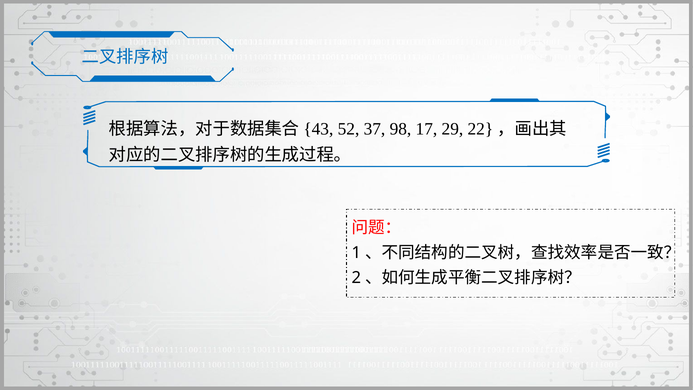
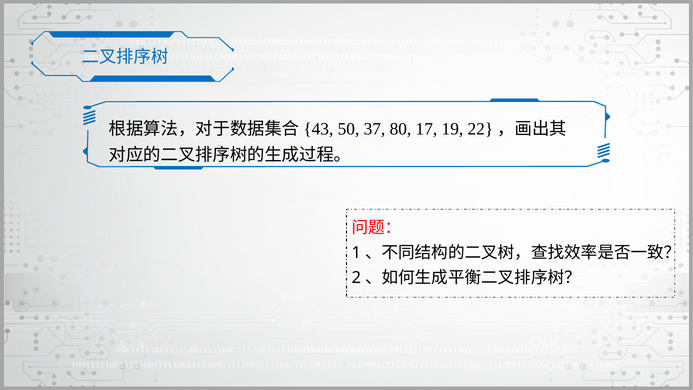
52: 52 -> 50 (349, 129)
98: 98 -> 80 (400, 129)
29: 29 -> 19 (452, 129)
